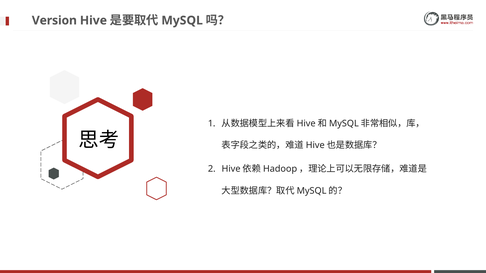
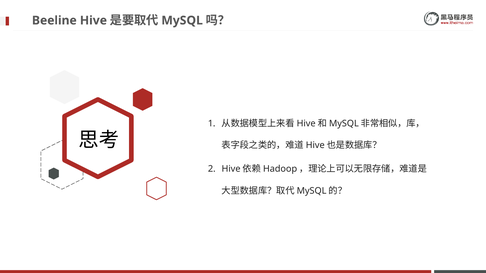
Version: Version -> Beeline (54, 20)
